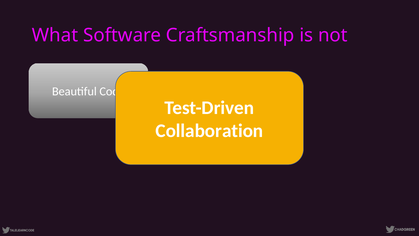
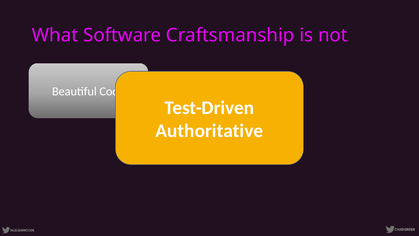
Collaboration: Collaboration -> Authoritative (209, 131)
